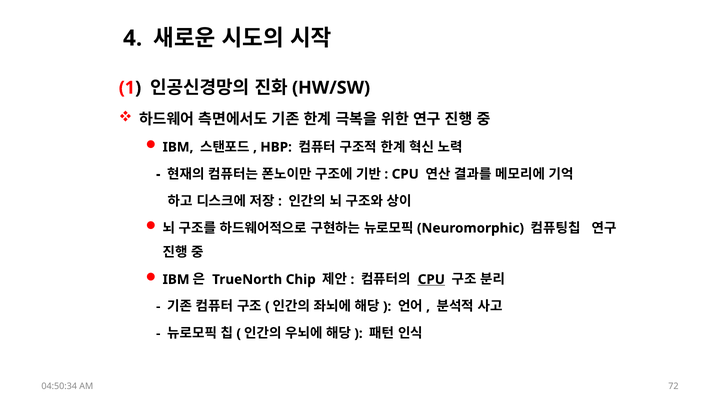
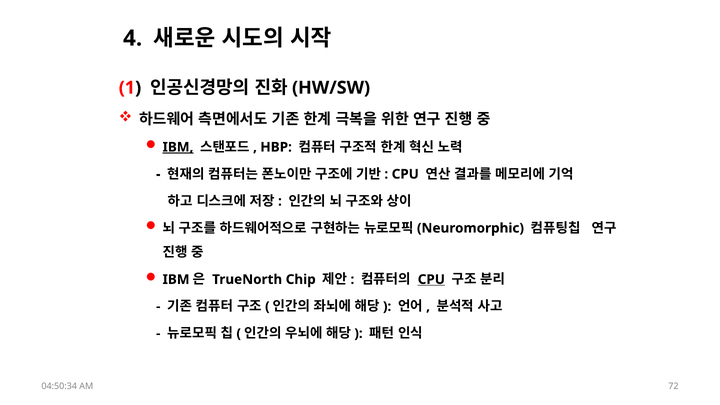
IBM underline: none -> present (178, 147)
